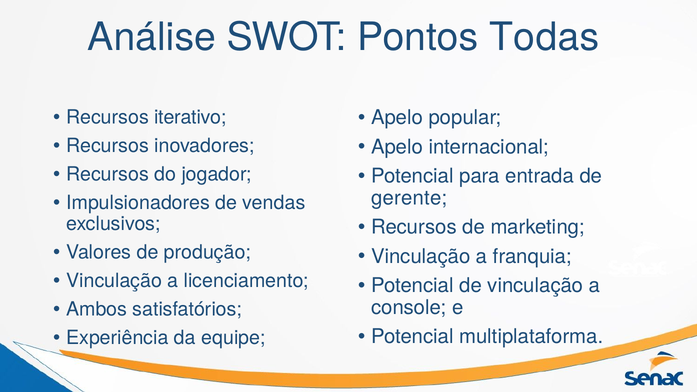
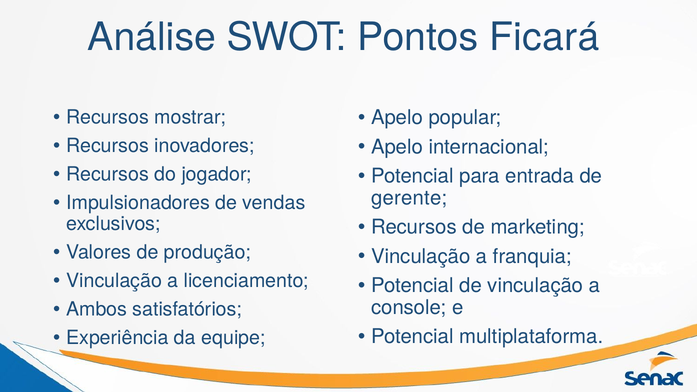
Todas: Todas -> Ficará (544, 37)
iterativo: iterativo -> mostrar (190, 117)
